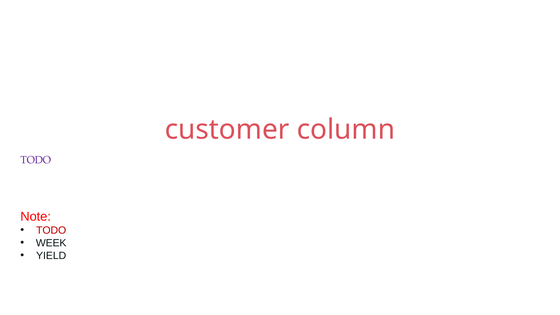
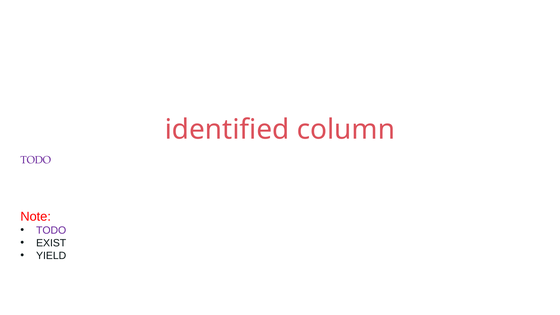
customer: customer -> identified (227, 130)
TODO colour: red -> purple (51, 230)
WEEK: WEEK -> EXIST (51, 243)
